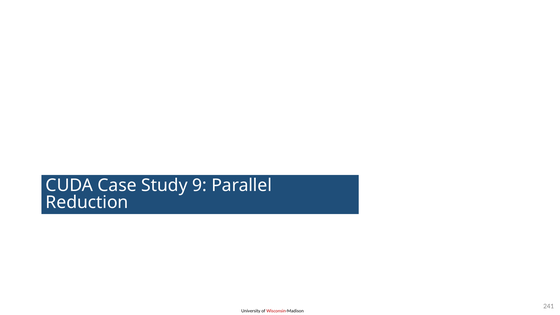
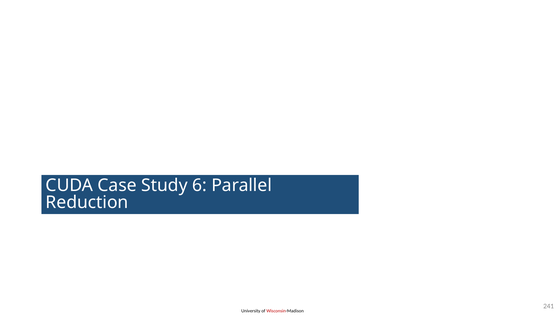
9: 9 -> 6 (200, 185)
